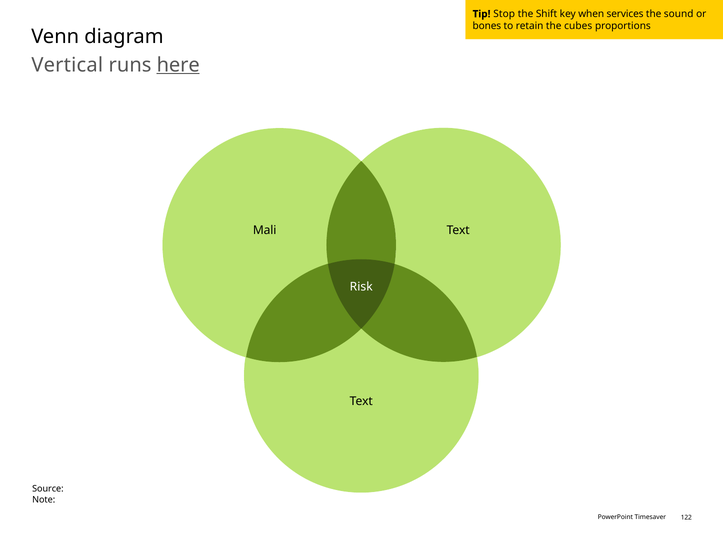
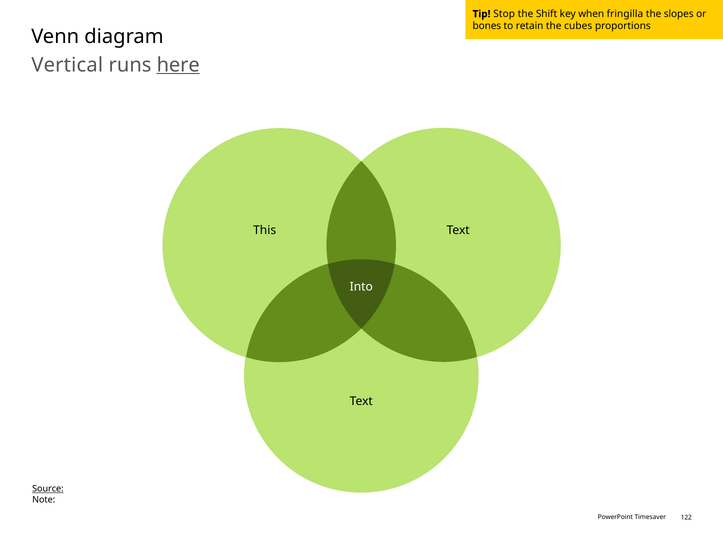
services: services -> fringilla (625, 14)
sound: sound -> slopes (679, 14)
Mali: Mali -> This (265, 230)
Risk: Risk -> Into (361, 287)
Source underline: none -> present (48, 489)
